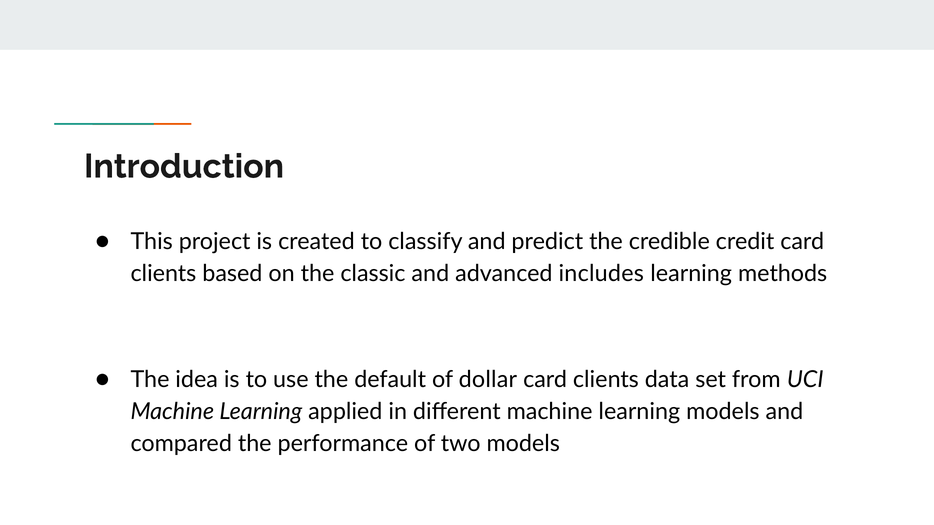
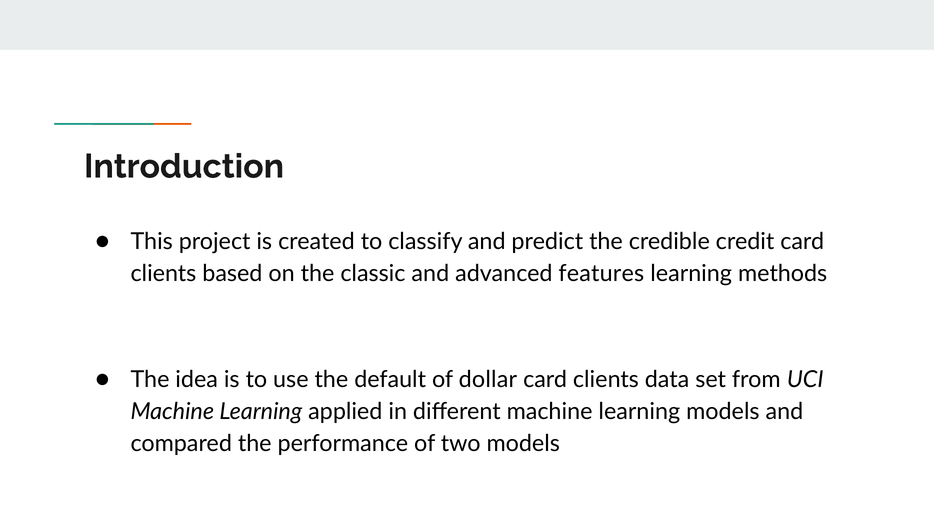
includes: includes -> features (601, 274)
